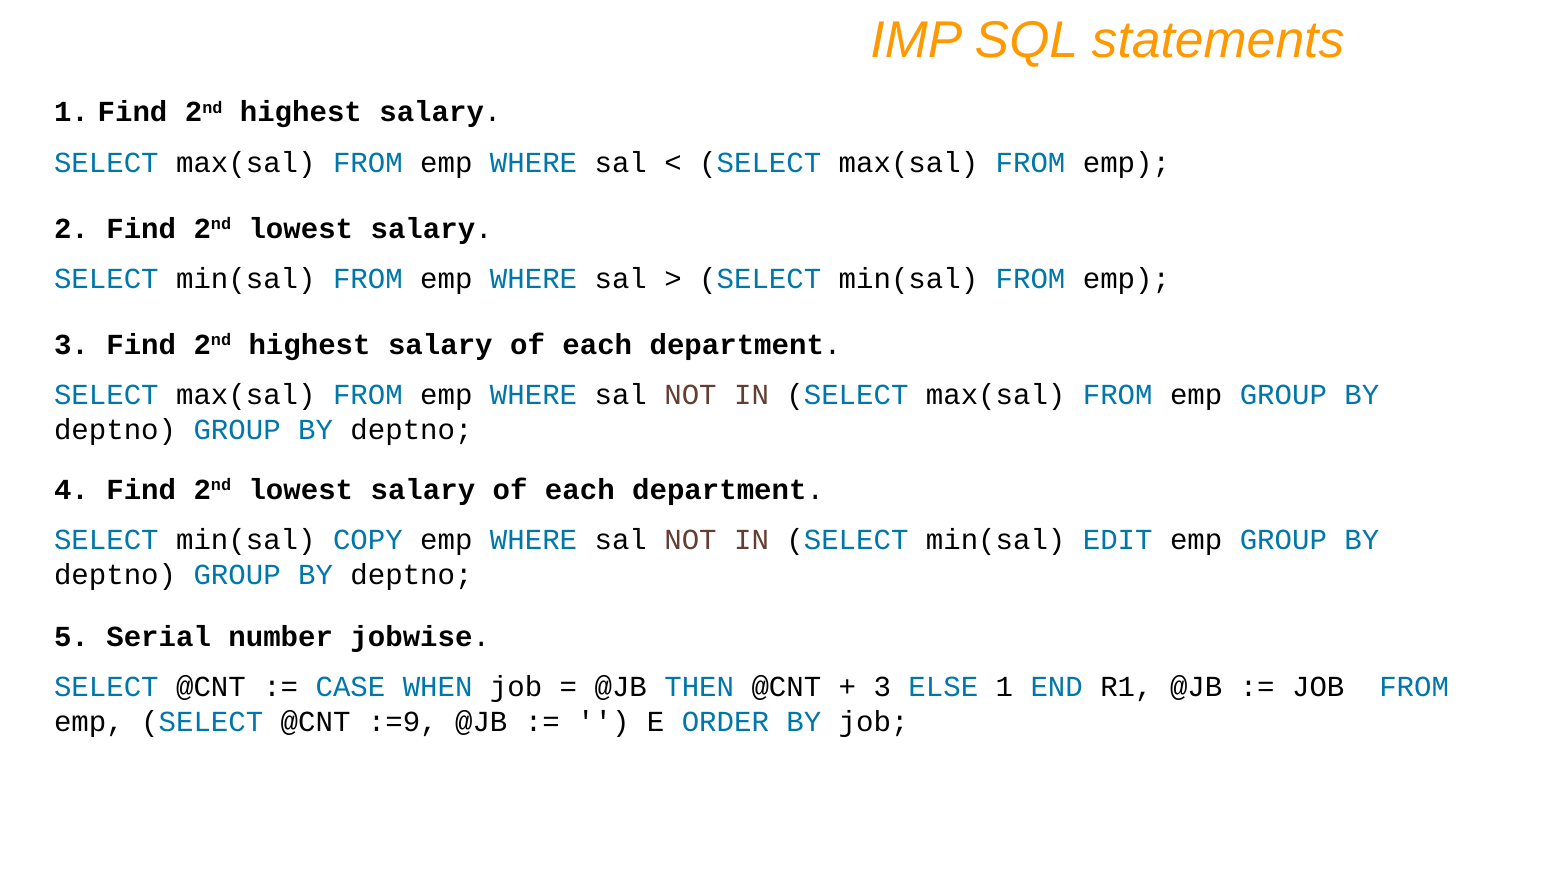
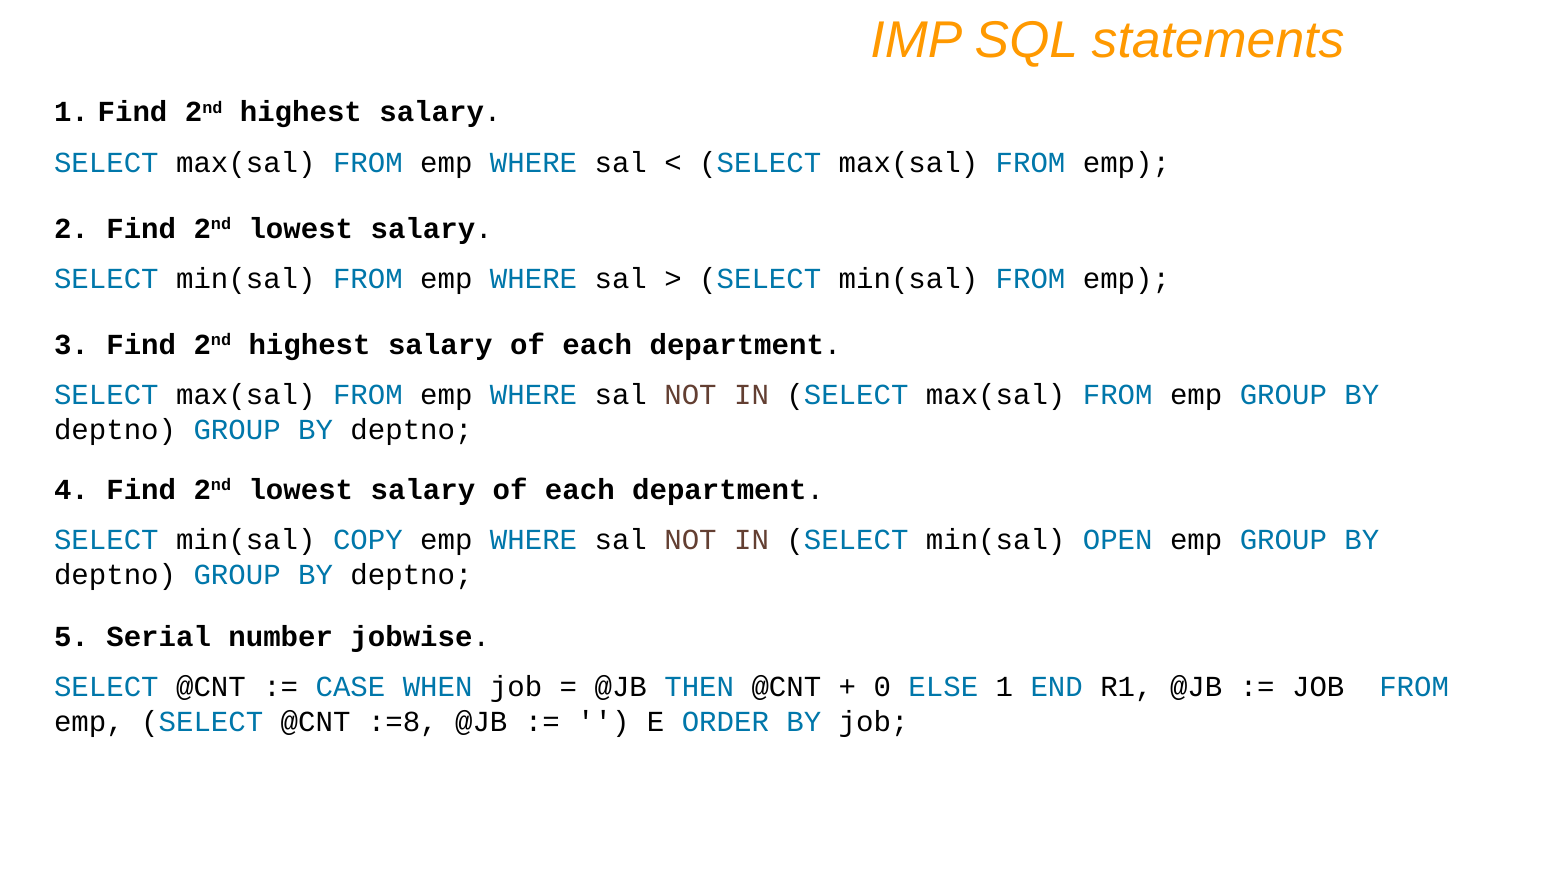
EDIT: EDIT -> OPEN (1118, 540)
3: 3 -> 0 (882, 687)
:=9: :=9 -> :=8 (403, 722)
